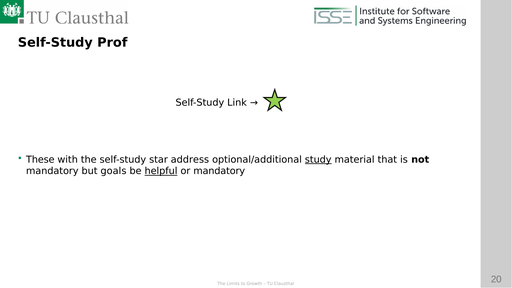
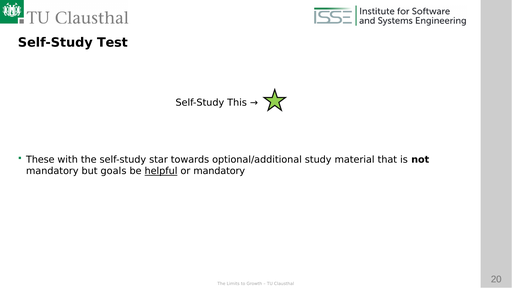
Prof: Prof -> Test (112, 43)
Link: Link -> This (237, 103)
address: address -> towards (190, 160)
study underline: present -> none (318, 160)
